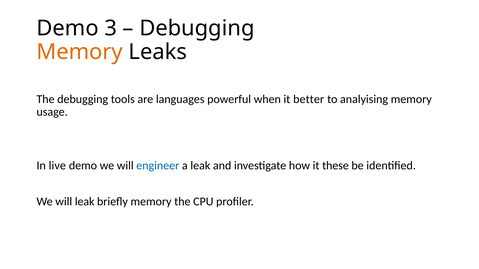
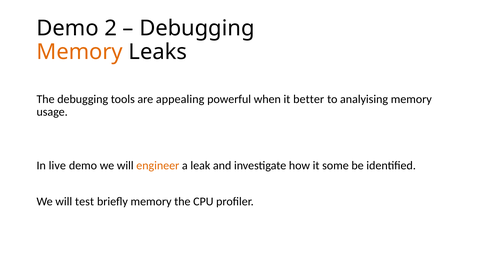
3: 3 -> 2 (111, 28)
languages: languages -> appealing (180, 99)
engineer colour: blue -> orange (158, 166)
these: these -> some (335, 166)
will leak: leak -> test (85, 202)
